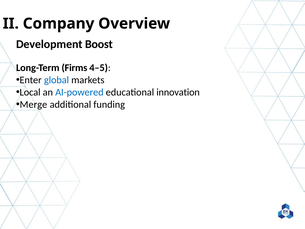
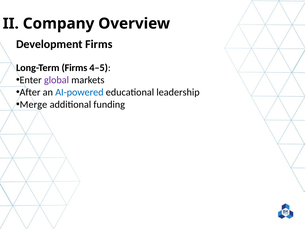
Development Boost: Boost -> Firms (99, 44)
global colour: blue -> purple (57, 80)
Local: Local -> After (30, 92)
innovation: innovation -> leadership (178, 92)
